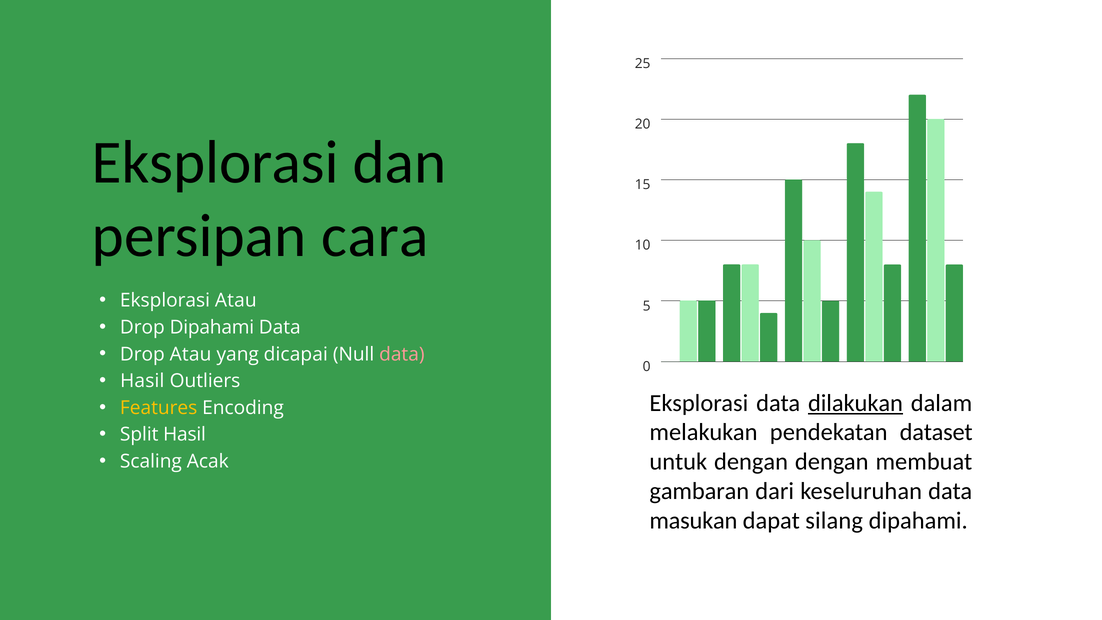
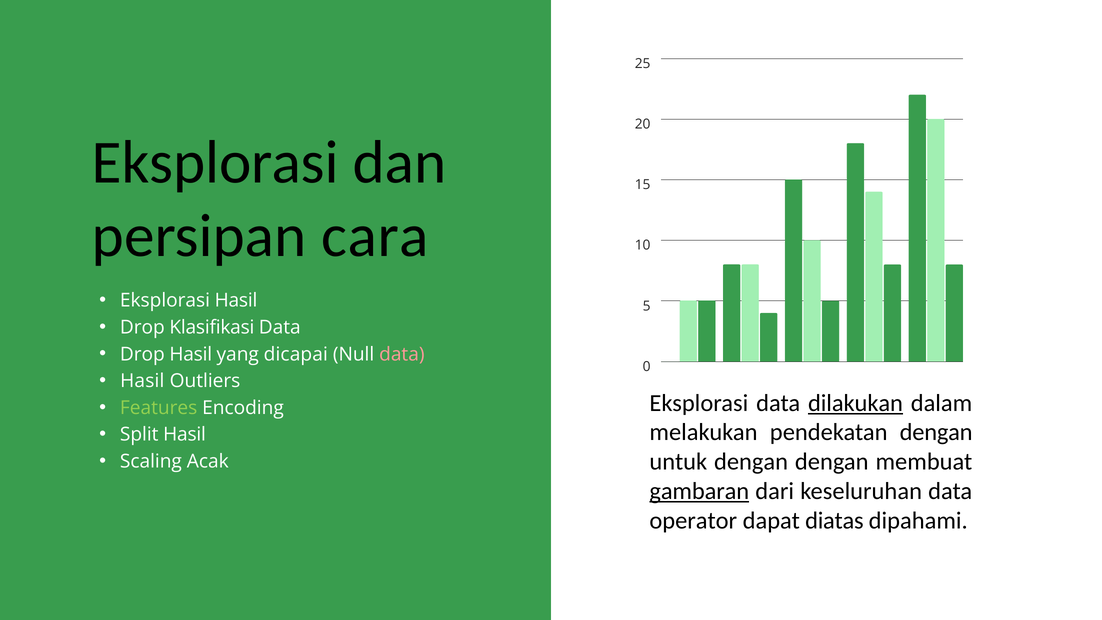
Eksplorasi Atau: Atau -> Hasil (236, 301)
Drop Dipahami: Dipahami -> Klasifikasi (212, 327)
Drop Atau: Atau -> Hasil (191, 354)
Features colour: yellow -> light green (159, 408)
pendekatan dataset: dataset -> dengan (936, 432)
gambaran underline: none -> present (699, 491)
masukan: masukan -> operator (693, 520)
silang: silang -> diatas (834, 520)
